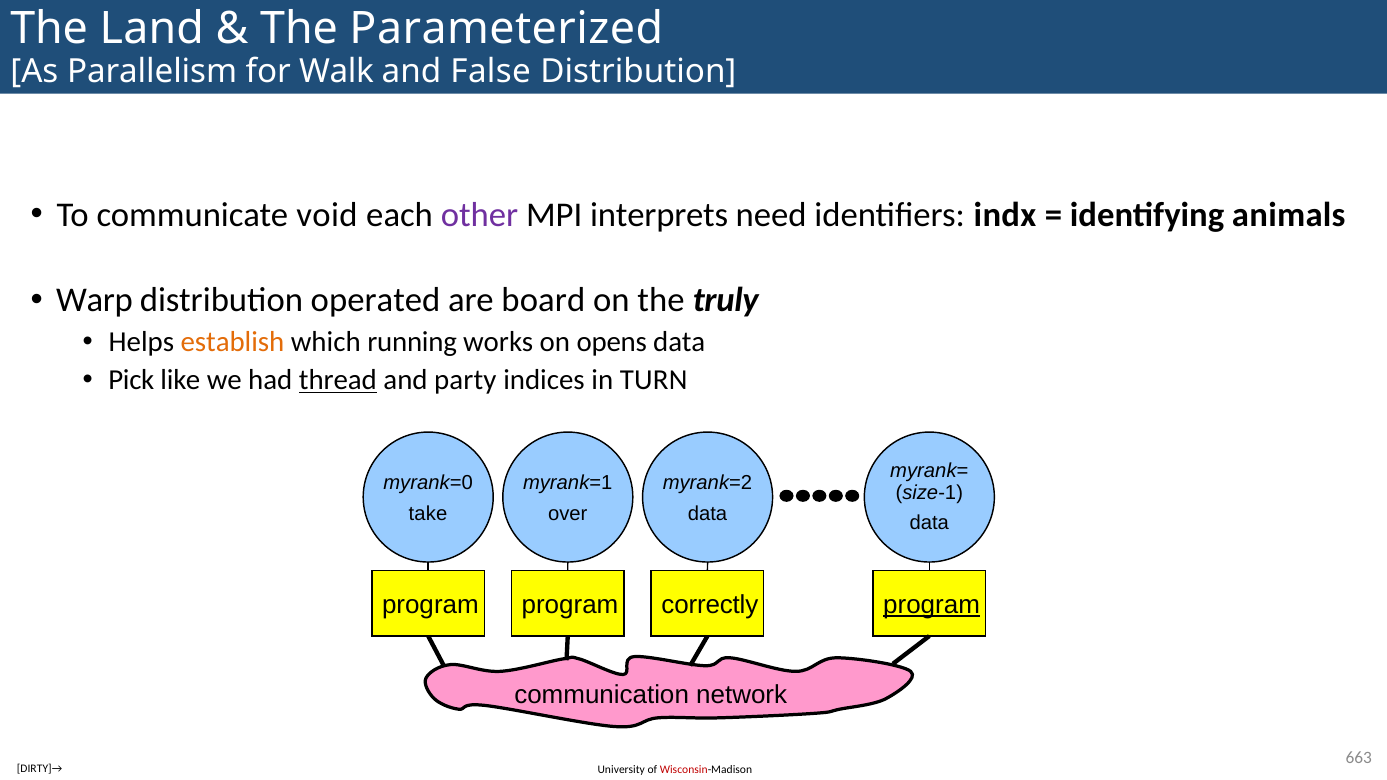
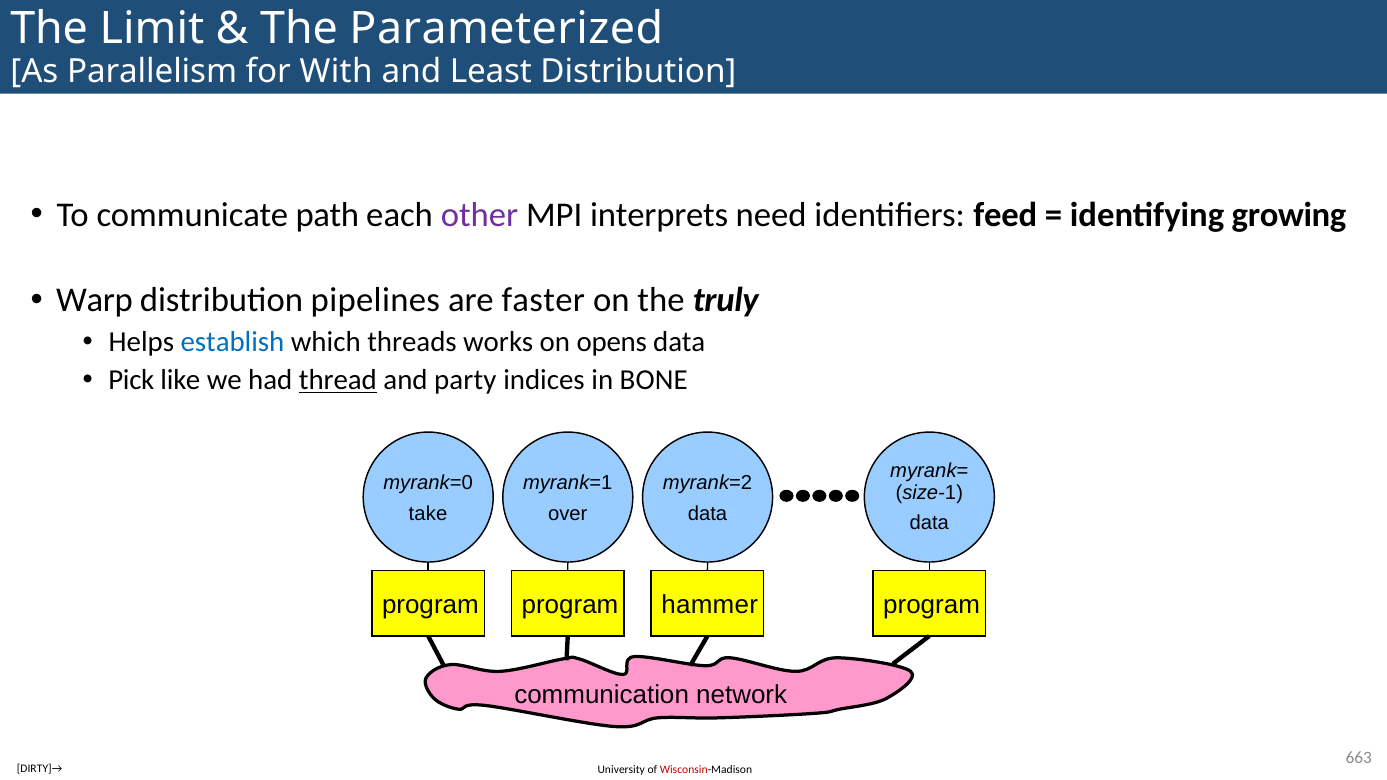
Land: Land -> Limit (152, 29)
Walk: Walk -> With (336, 71)
False: False -> Least (491, 71)
void: void -> path (327, 215)
indx: indx -> feed (1005, 215)
animals: animals -> growing (1289, 215)
operated: operated -> pipelines (375, 300)
board: board -> faster (543, 300)
establish colour: orange -> blue (232, 342)
running: running -> threads (412, 342)
TURN: TURN -> BONE (654, 380)
correctly: correctly -> hammer (710, 605)
program underline: present -> none (932, 605)
